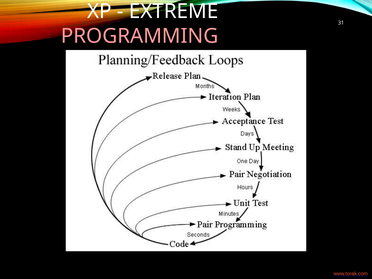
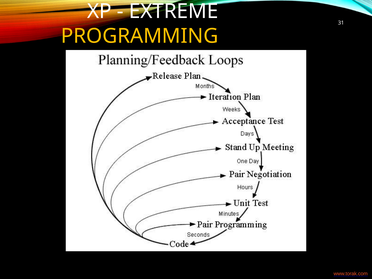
PROGRAMMING colour: pink -> yellow (140, 36)
